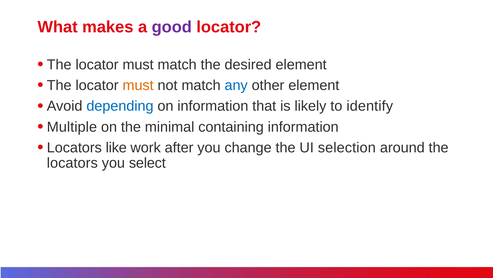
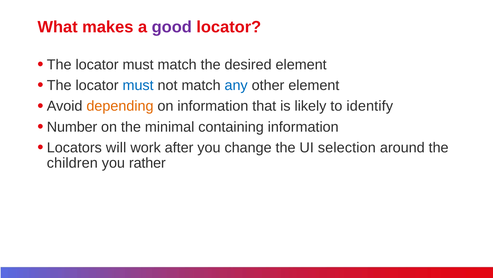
must colour: orange -> blue (138, 85)
depending colour: blue -> orange (120, 106)
Multiple: Multiple -> Number (72, 127)
like: like -> will (116, 147)
locators: locators -> children (72, 163)
select: select -> rather (147, 163)
